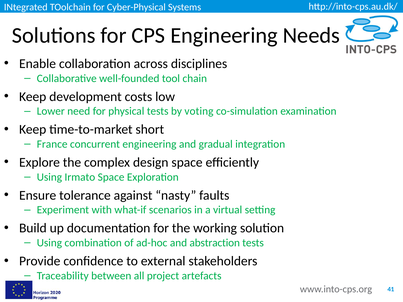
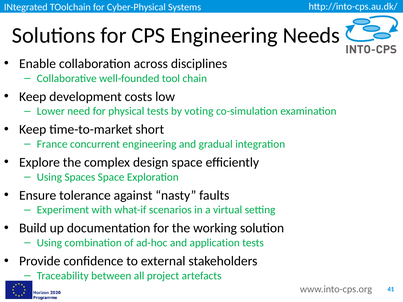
Irmato: Irmato -> Spaces (80, 177)
abstraction: abstraction -> application (215, 243)
